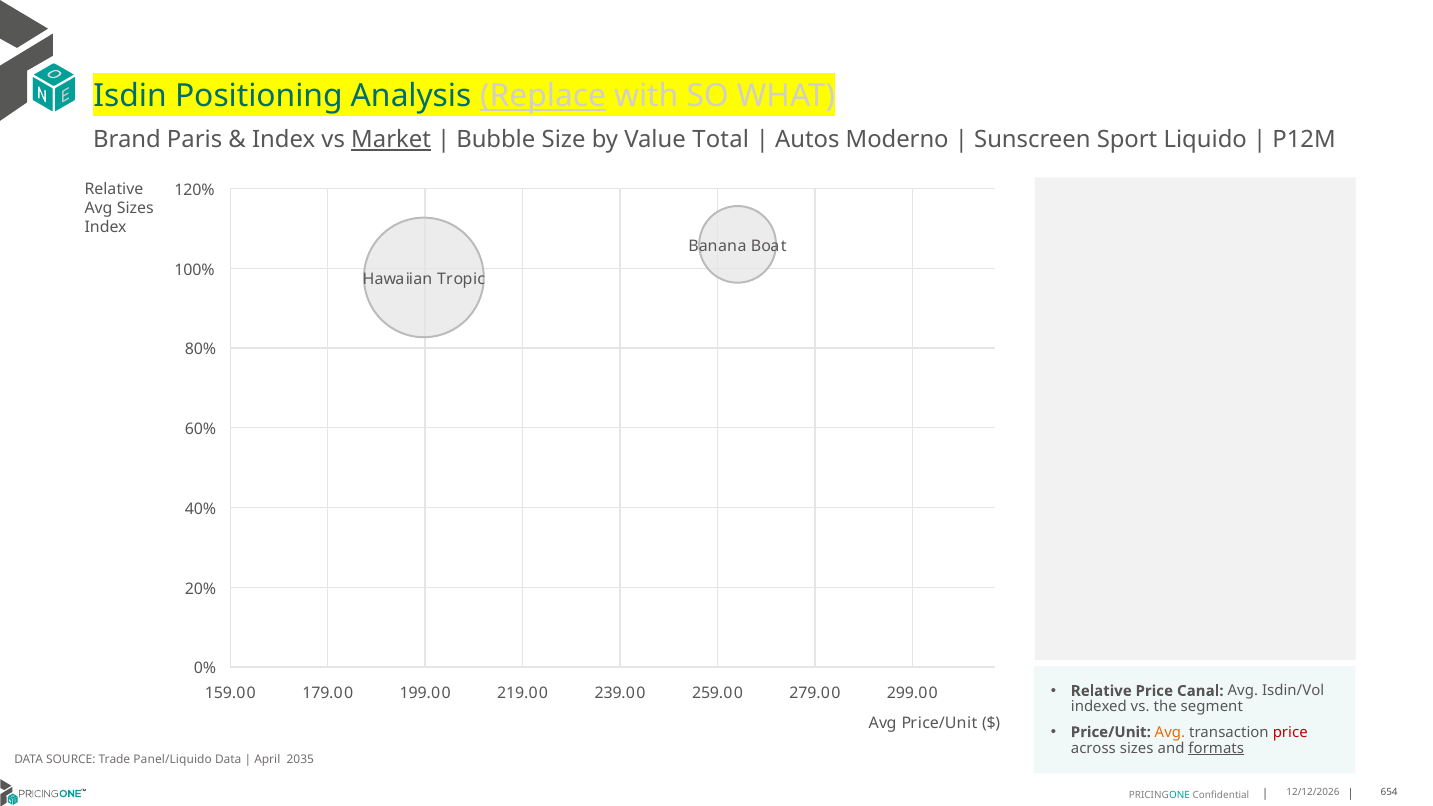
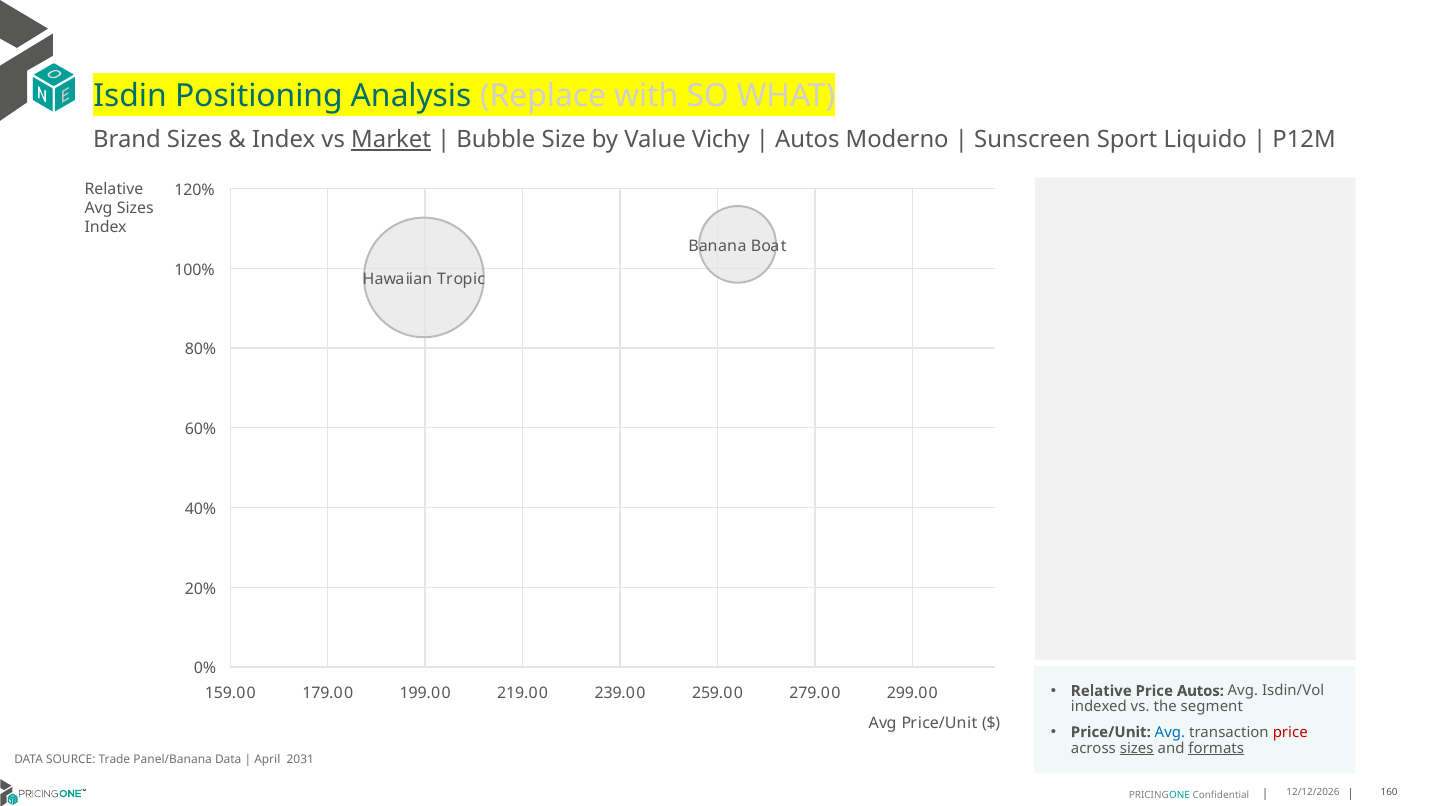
Replace underline: present -> none (543, 96)
Brand Paris: Paris -> Sizes (195, 140)
Total: Total -> Vichy (721, 140)
Price Canal: Canal -> Autos (1200, 691)
Avg colour: orange -> blue (1170, 732)
sizes underline: none -> present (1137, 748)
Panel/Liquido: Panel/Liquido -> Panel/Banana (173, 759)
2035: 2035 -> 2031 (300, 759)
654: 654 -> 160 (1389, 793)
